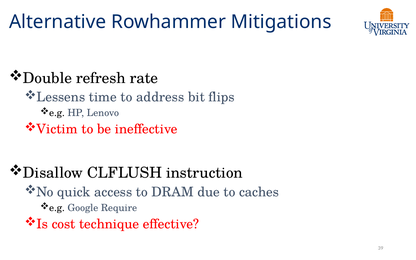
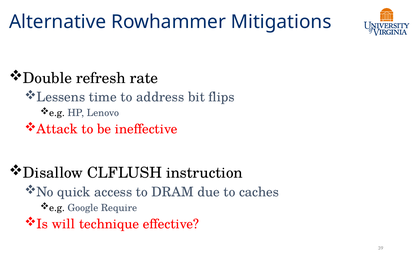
Victim: Victim -> Attack (57, 129)
cost: cost -> will (63, 224)
